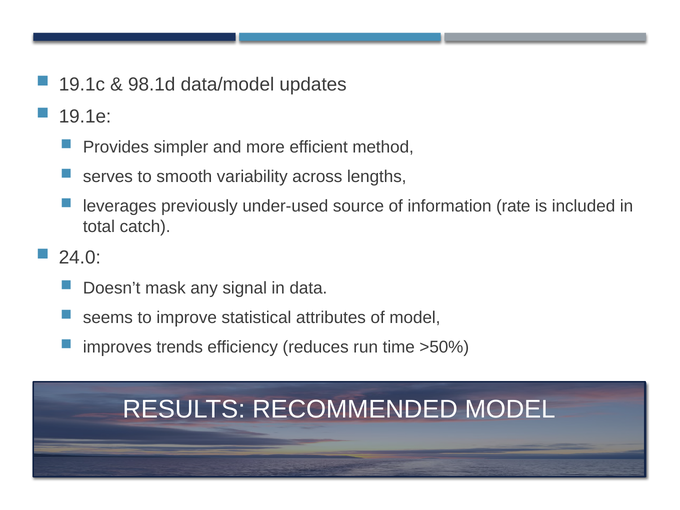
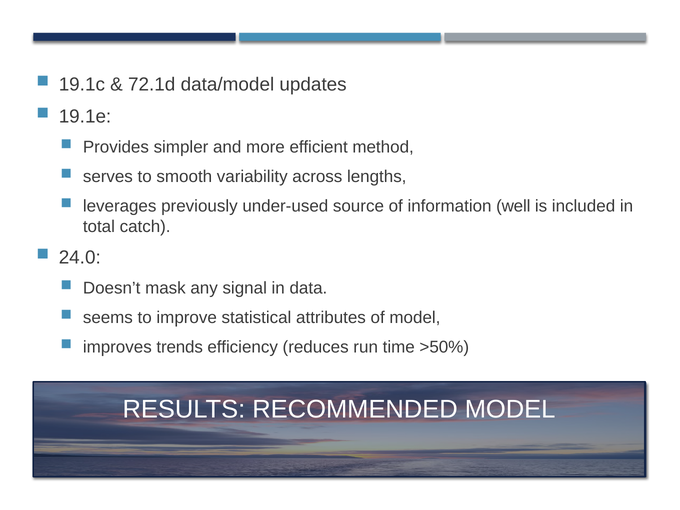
98.1d: 98.1d -> 72.1d (152, 84)
rate: rate -> well (513, 206)
